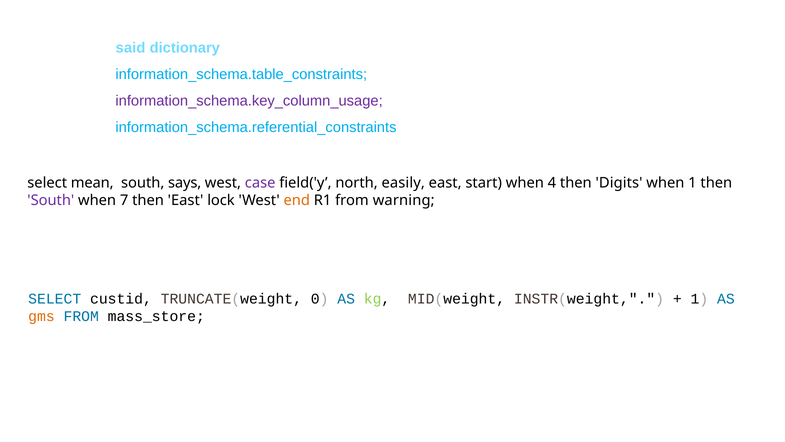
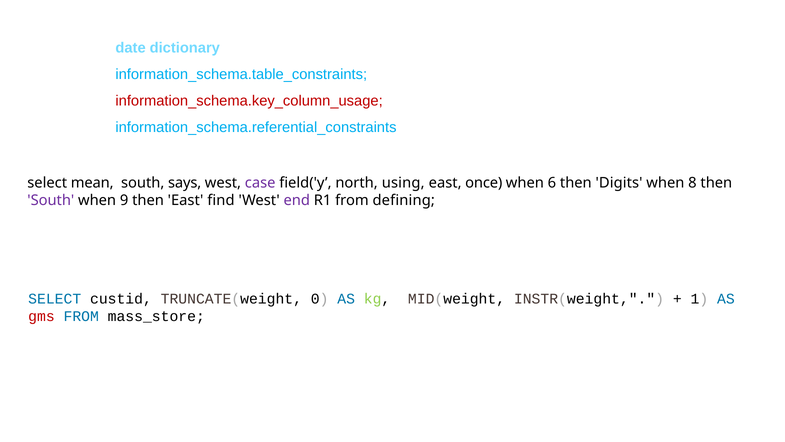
said: said -> date (131, 48)
information_schema.key_column_usage colour: purple -> red (249, 101)
easily: easily -> using (403, 183)
start: start -> once (484, 183)
4: 4 -> 6 (552, 183)
when 1: 1 -> 8 (692, 183)
7: 7 -> 9 (124, 200)
lock: lock -> find (221, 200)
end colour: orange -> purple (297, 200)
warning: warning -> defining (404, 200)
gms colour: orange -> red (41, 316)
